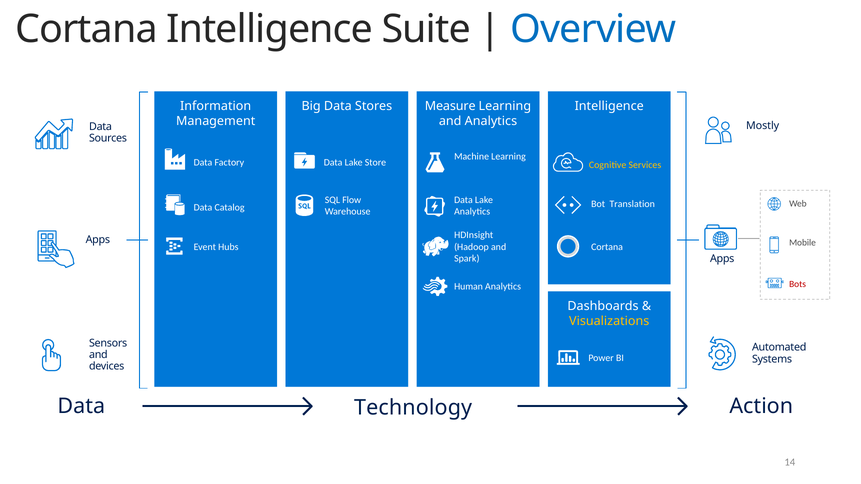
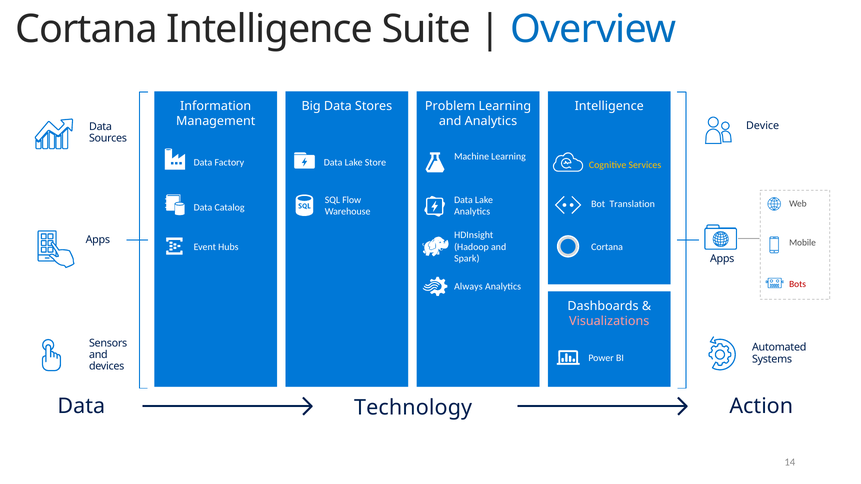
Measure: Measure -> Problem (450, 106)
Mostly: Mostly -> Device (763, 126)
Human: Human -> Always (468, 287)
Visualizations colour: yellow -> pink (609, 321)
